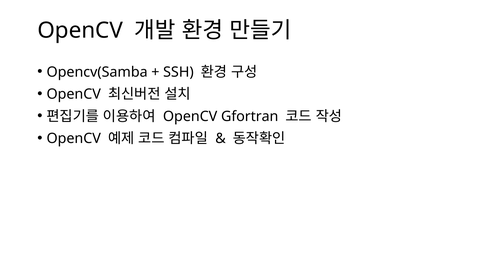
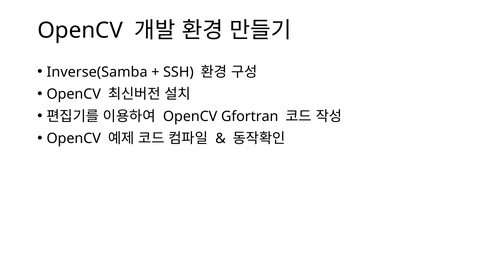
Opencv(Samba: Opencv(Samba -> Inverse(Samba (97, 72)
